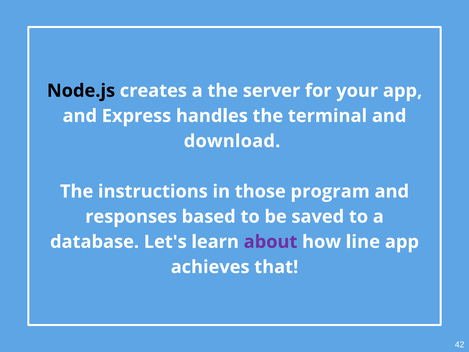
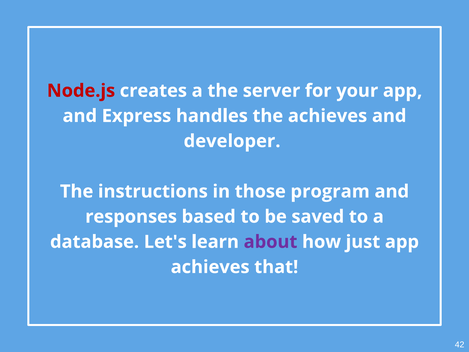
Node.js colour: black -> red (81, 91)
the terminal: terminal -> achieves (328, 116)
download: download -> developer (232, 141)
line: line -> just (363, 242)
